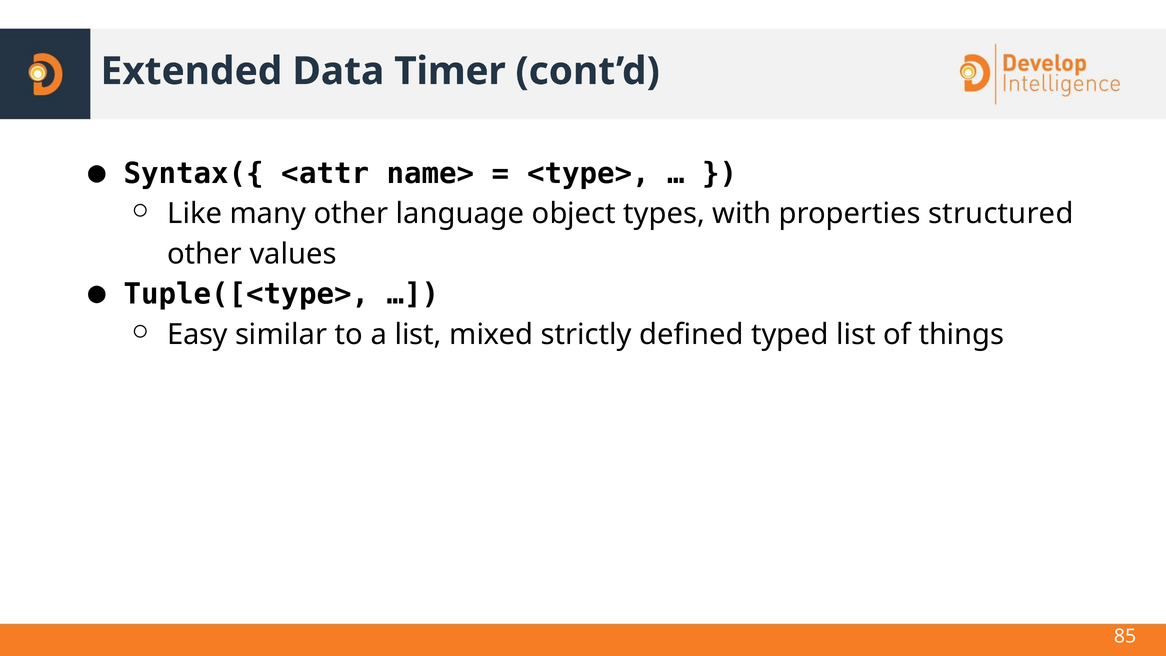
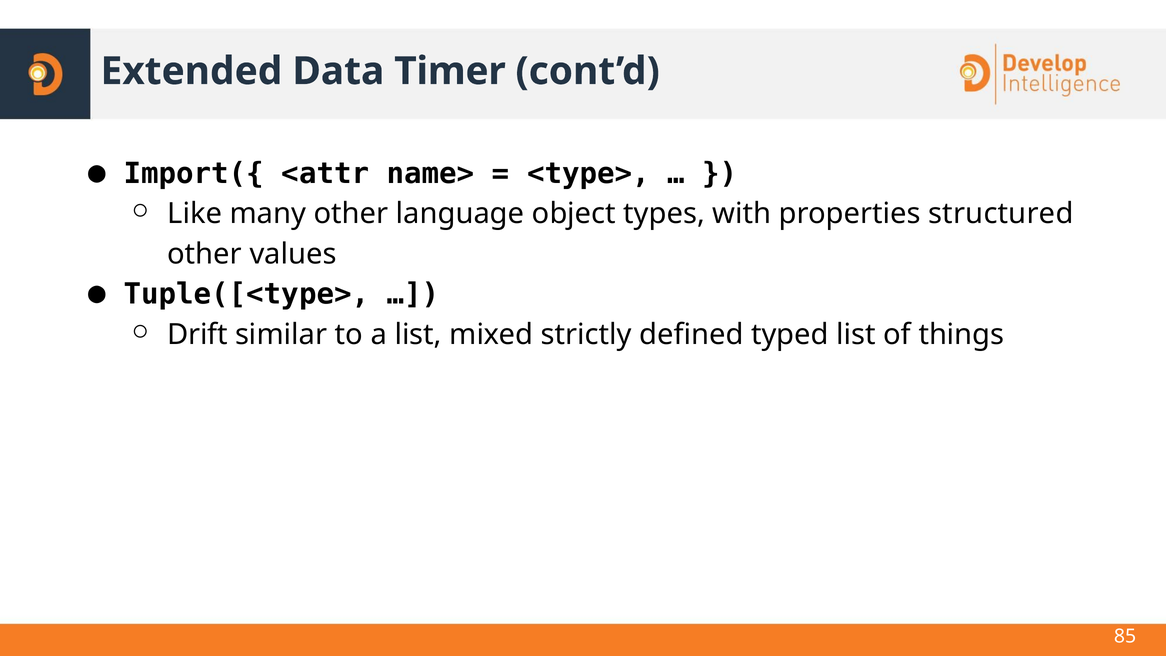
Syntax({: Syntax({ -> Import({ (194, 174)
Easy: Easy -> Drift (198, 334)
